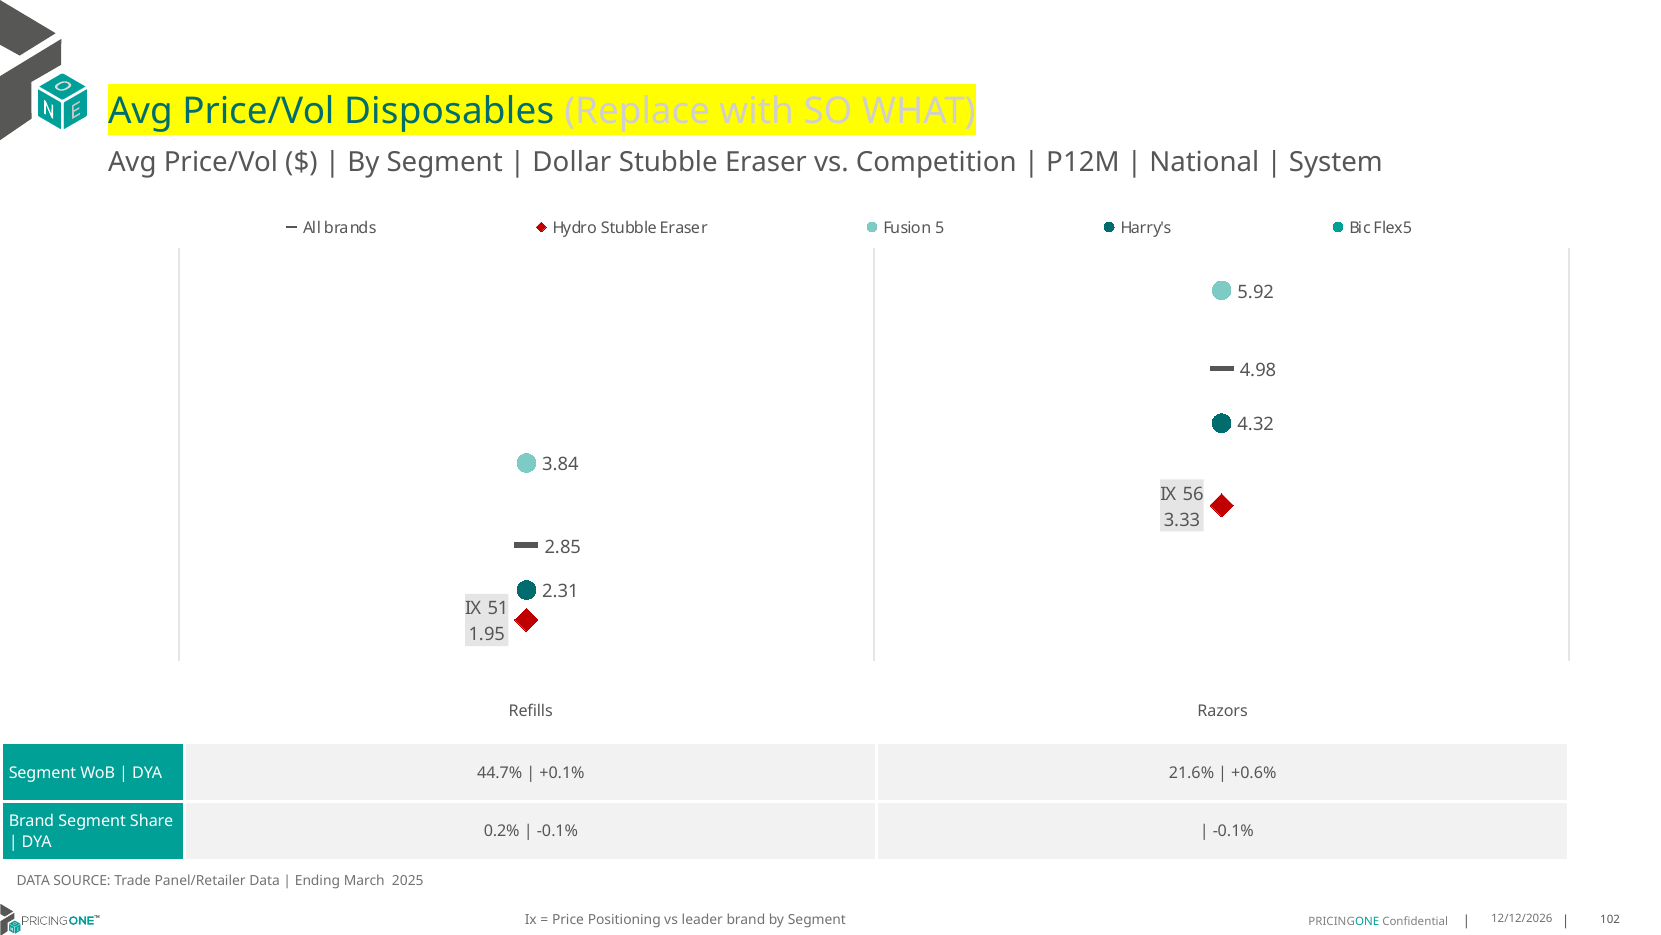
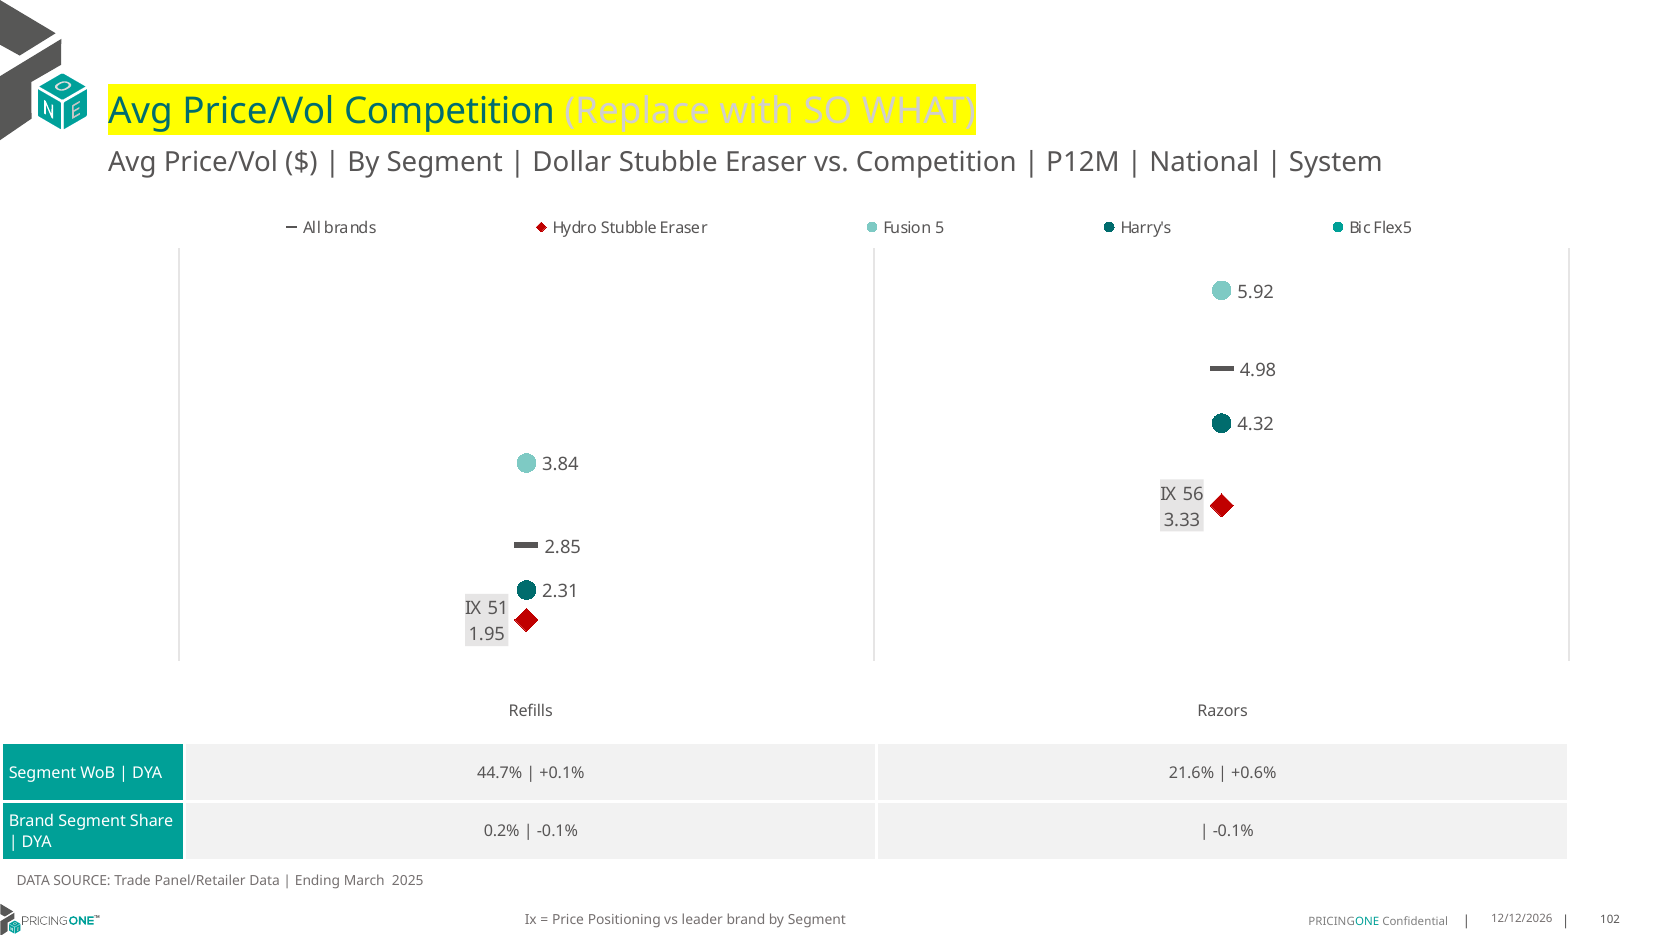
Price/Vol Disposables: Disposables -> Competition (449, 112)
